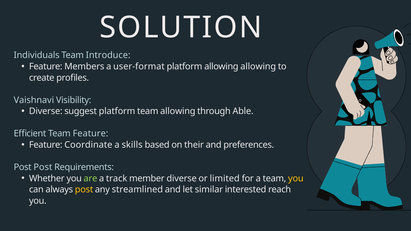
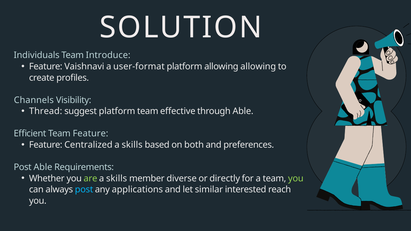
Members: Members -> Vaishnavi (84, 67)
Vaishnavi: Vaishnavi -> Channels (34, 100)
Diverse: Diverse -> Thread (46, 111)
team allowing: allowing -> effective (178, 111)
Coordinate: Coordinate -> Centralized (88, 145)
their: their -> both (194, 145)
Post Post: Post -> Able (43, 167)
track: track -> skills (117, 179)
limited: limited -> directly (225, 179)
you colour: yellow -> light green (296, 179)
post colour: yellow -> light blue (84, 190)
streamlined: streamlined -> applications (137, 190)
